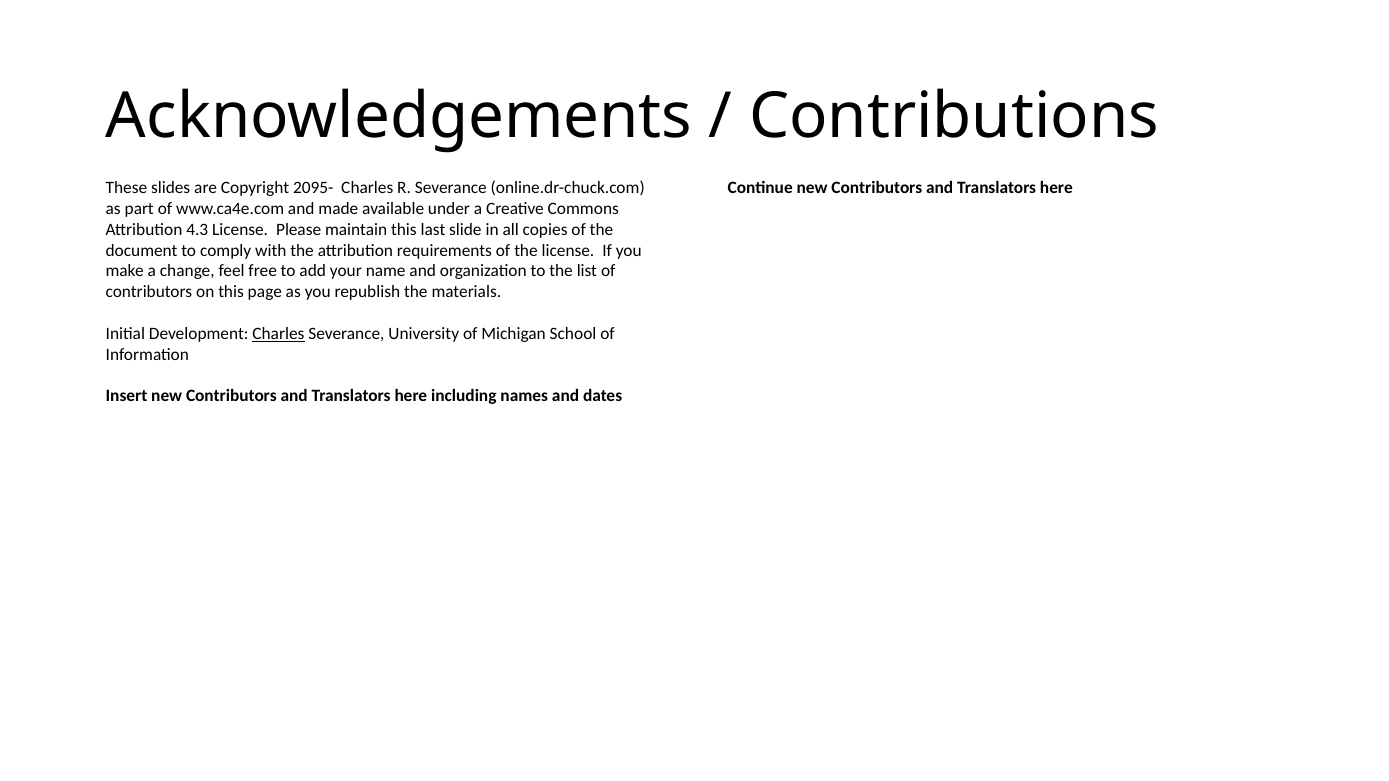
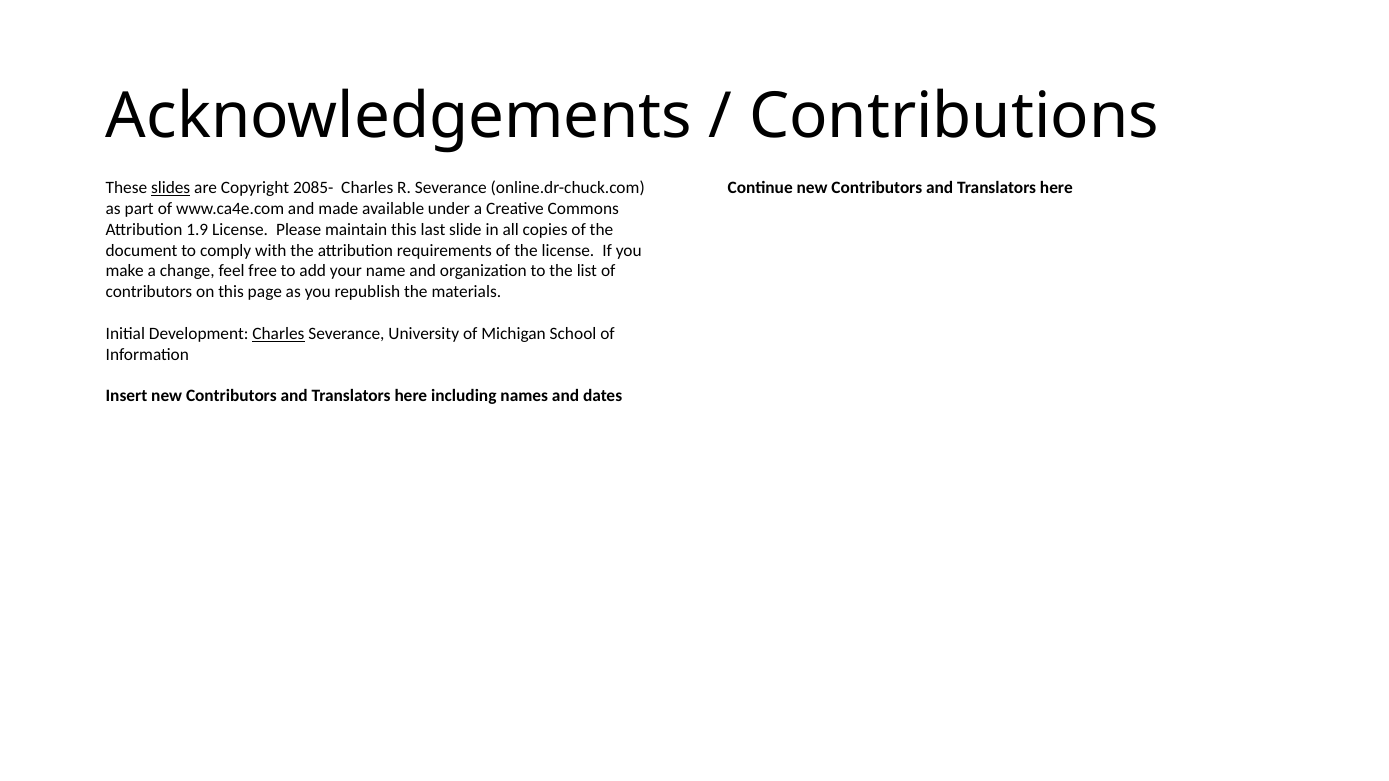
slides underline: none -> present (171, 188)
2095-: 2095- -> 2085- (313, 188)
4.3: 4.3 -> 1.9 (197, 230)
